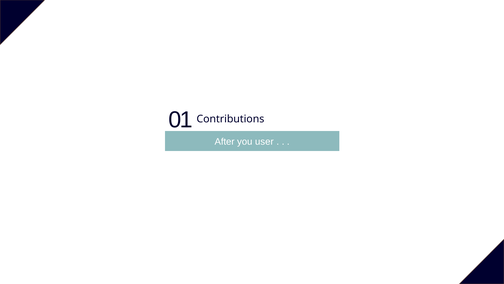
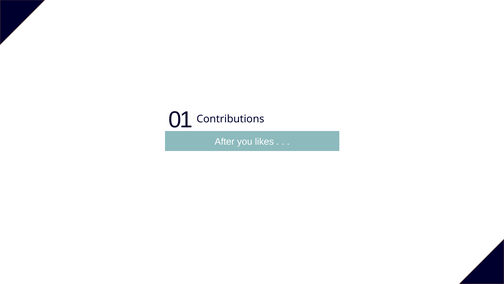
user: user -> likes (264, 141)
